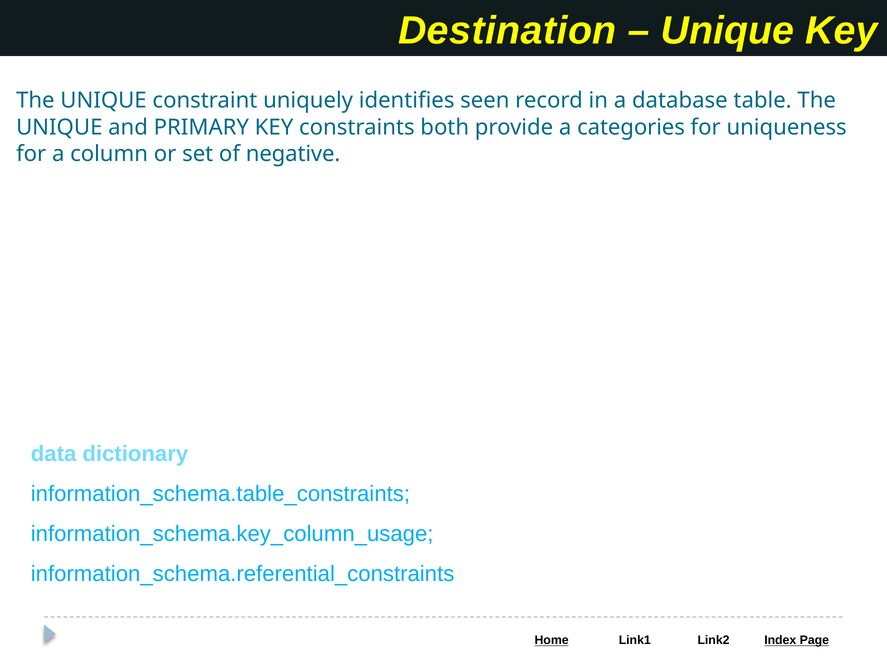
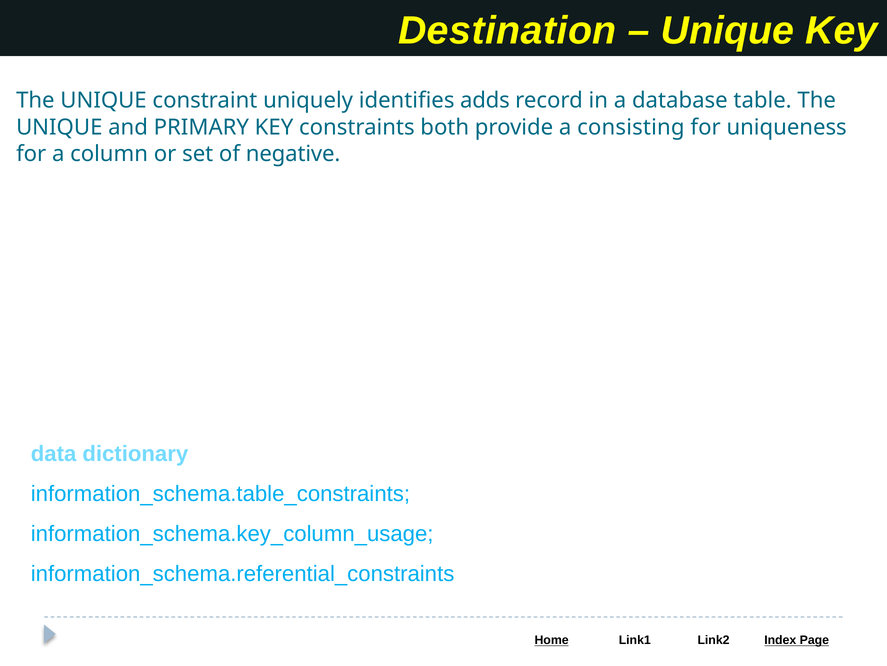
seen: seen -> adds (485, 100)
categories: categories -> consisting (631, 127)
